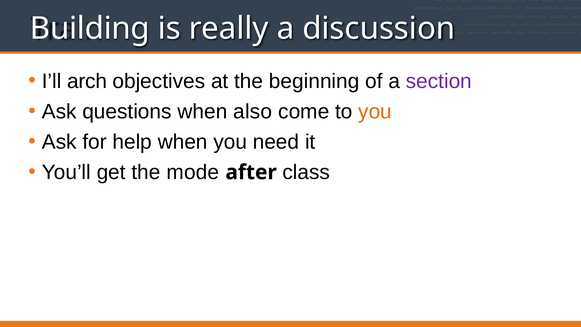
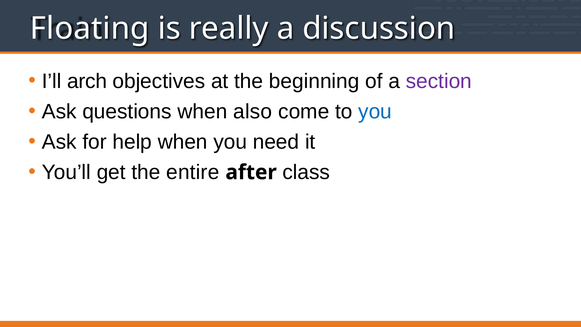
Building: Building -> Floating (90, 28)
you colour: orange -> blue (375, 112)
mode: mode -> entire (193, 172)
